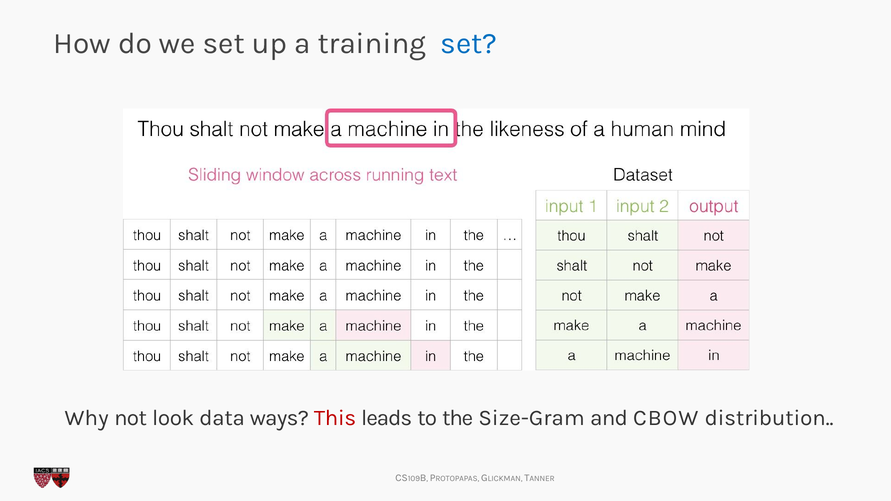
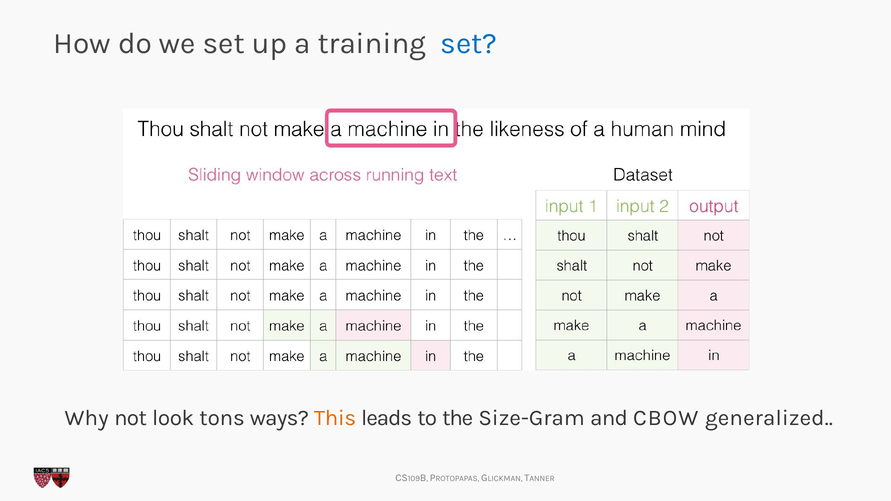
data: data -> tons (222, 418)
This colour: red -> orange (335, 418)
distribution: distribution -> generalized (769, 418)
